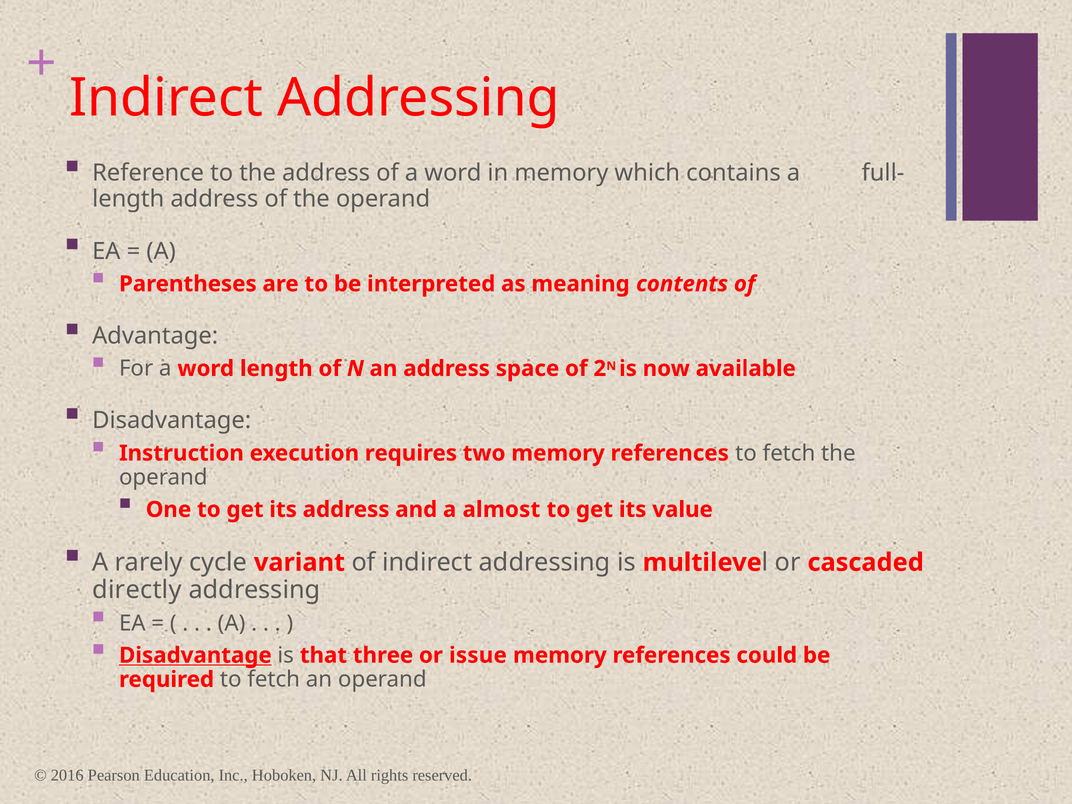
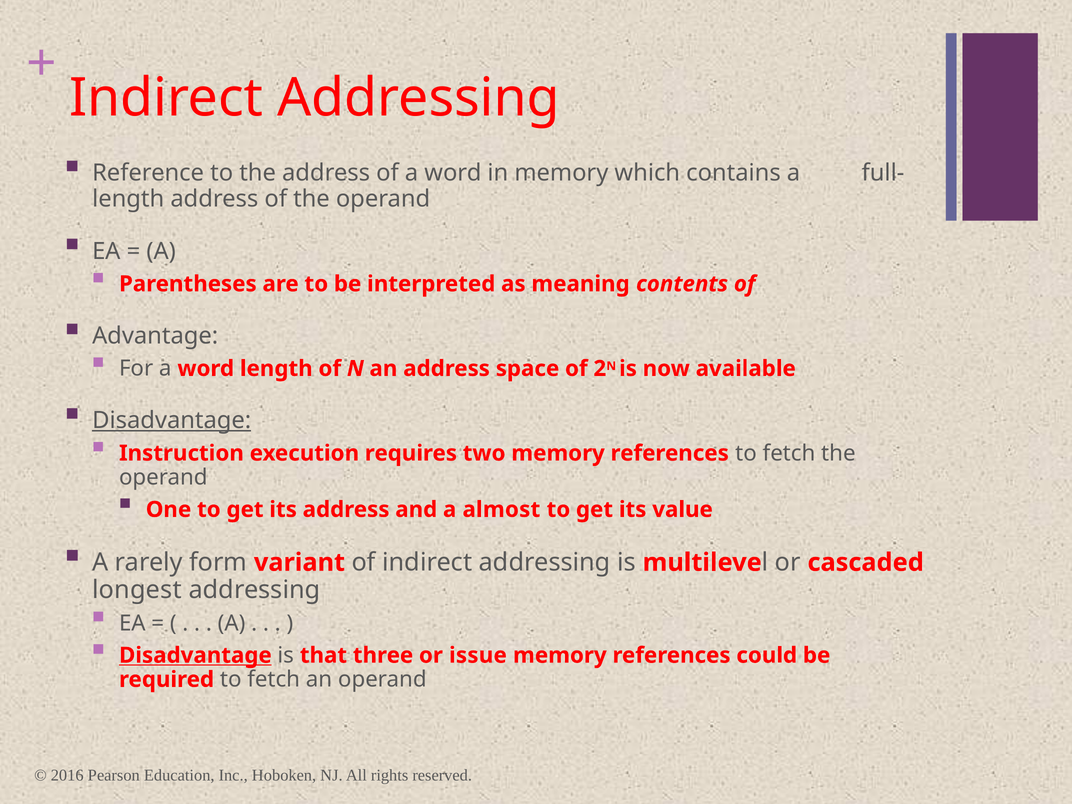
Disadvantage underline: none -> present (172, 421)
cycle: cycle -> form (218, 563)
directly: directly -> longest (137, 590)
